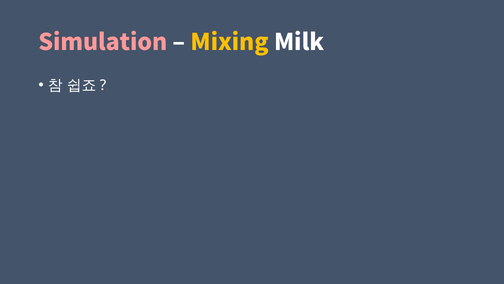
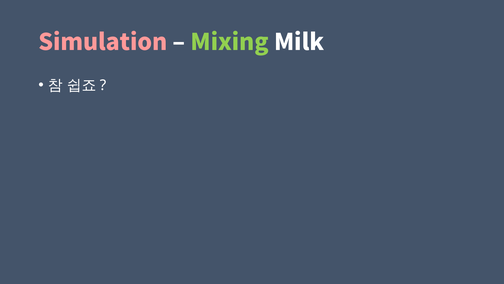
Mixing colour: yellow -> light green (230, 42)
